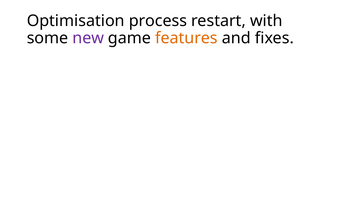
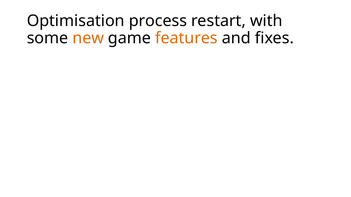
new colour: purple -> orange (88, 38)
